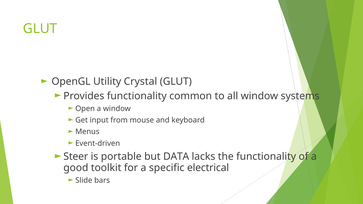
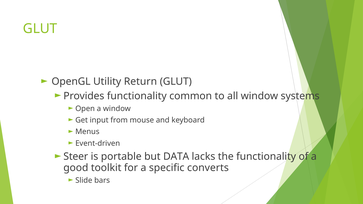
Crystal: Crystal -> Return (140, 82)
electrical: electrical -> converts (208, 168)
